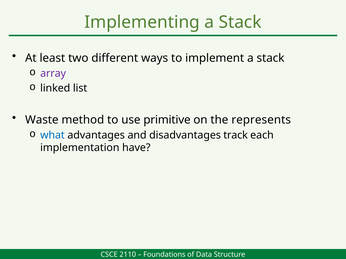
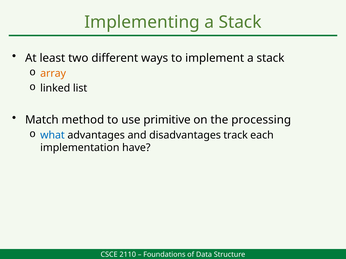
array colour: purple -> orange (53, 73)
Waste: Waste -> Match (42, 120)
represents: represents -> processing (261, 120)
